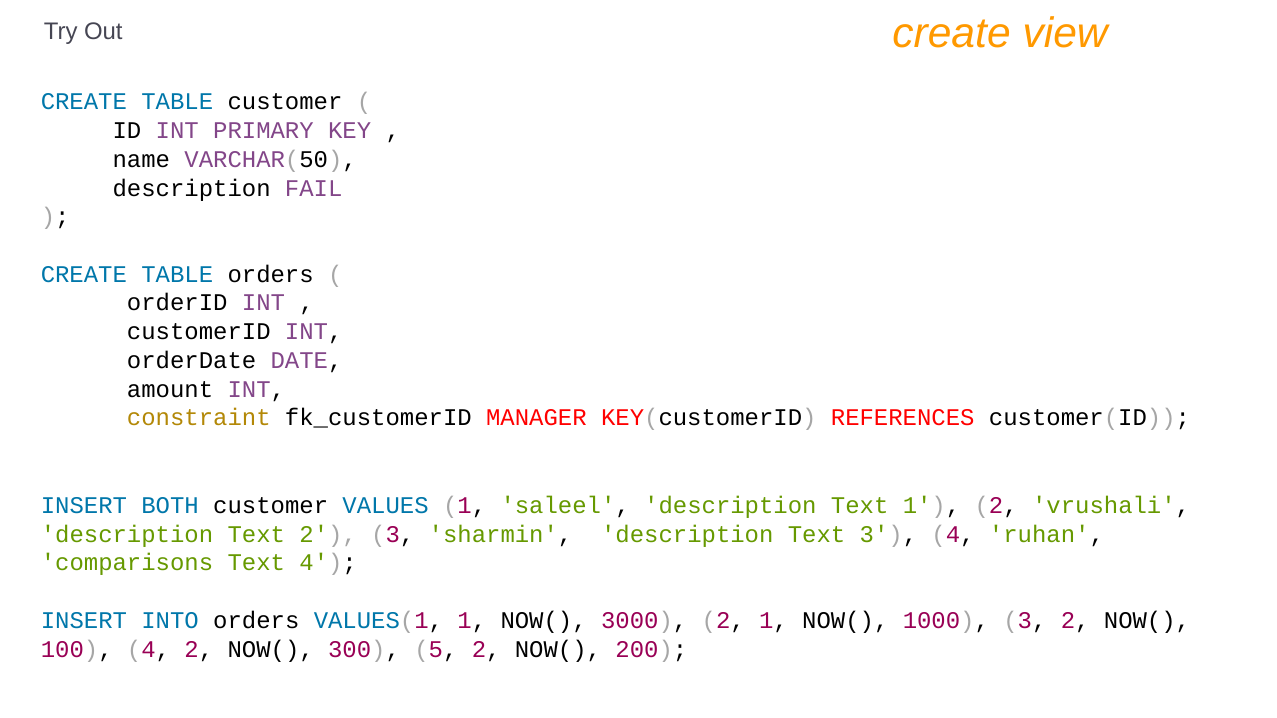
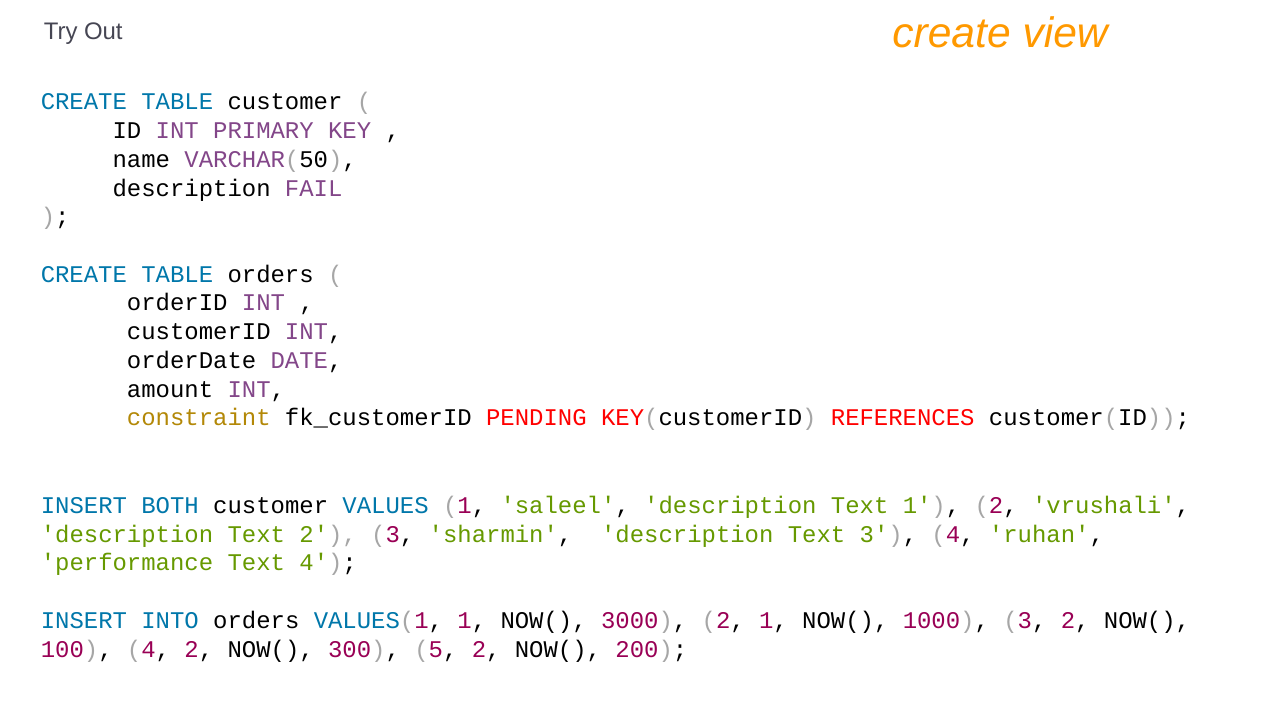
MANAGER: MANAGER -> PENDING (536, 418)
comparisons: comparisons -> performance (127, 563)
